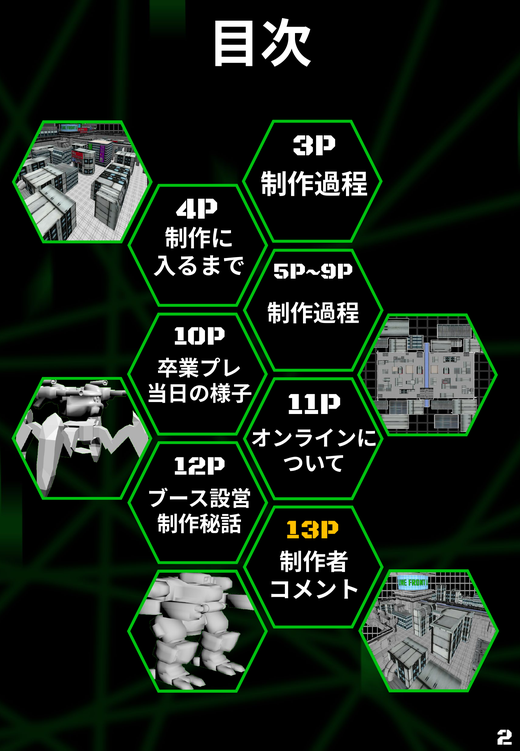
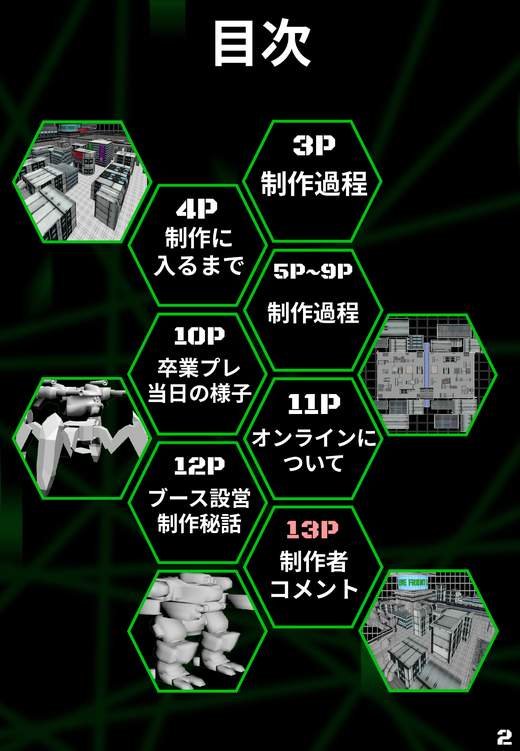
13P colour: yellow -> pink (312, 530)
